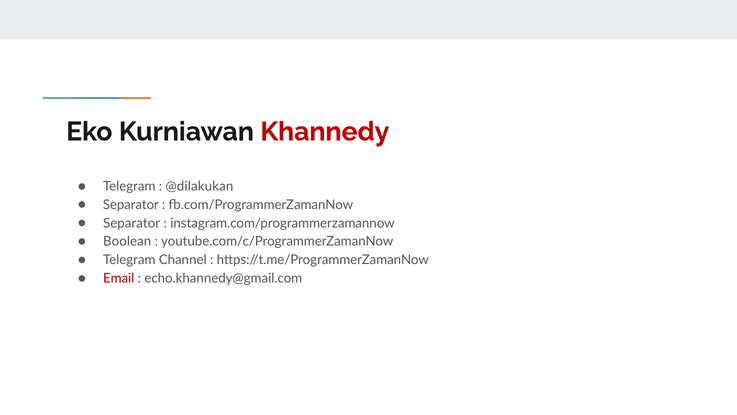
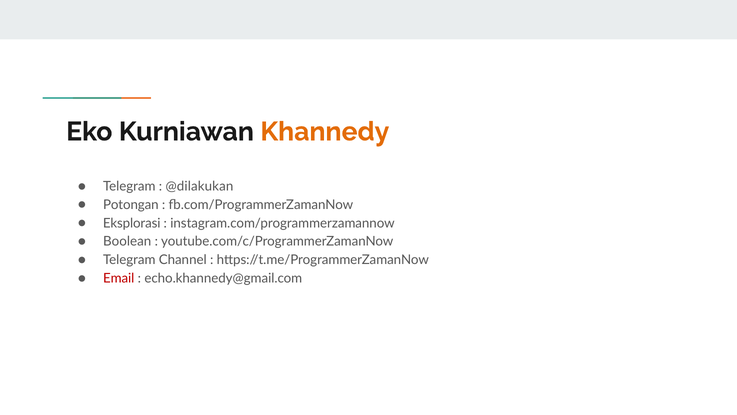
Khannedy colour: red -> orange (325, 131)
Separator: Separator -> Potongan (131, 205)
Separator: Separator -> Eksplorasi (132, 223)
